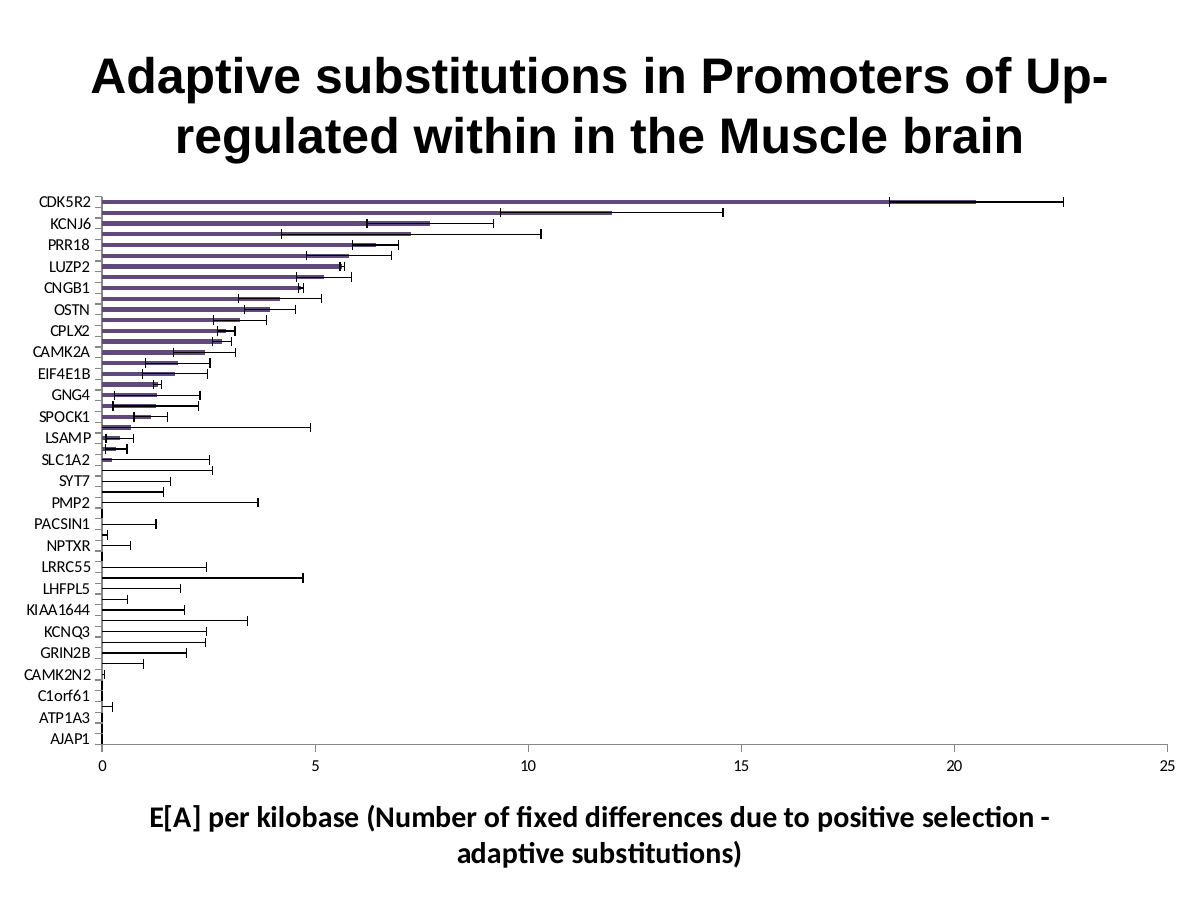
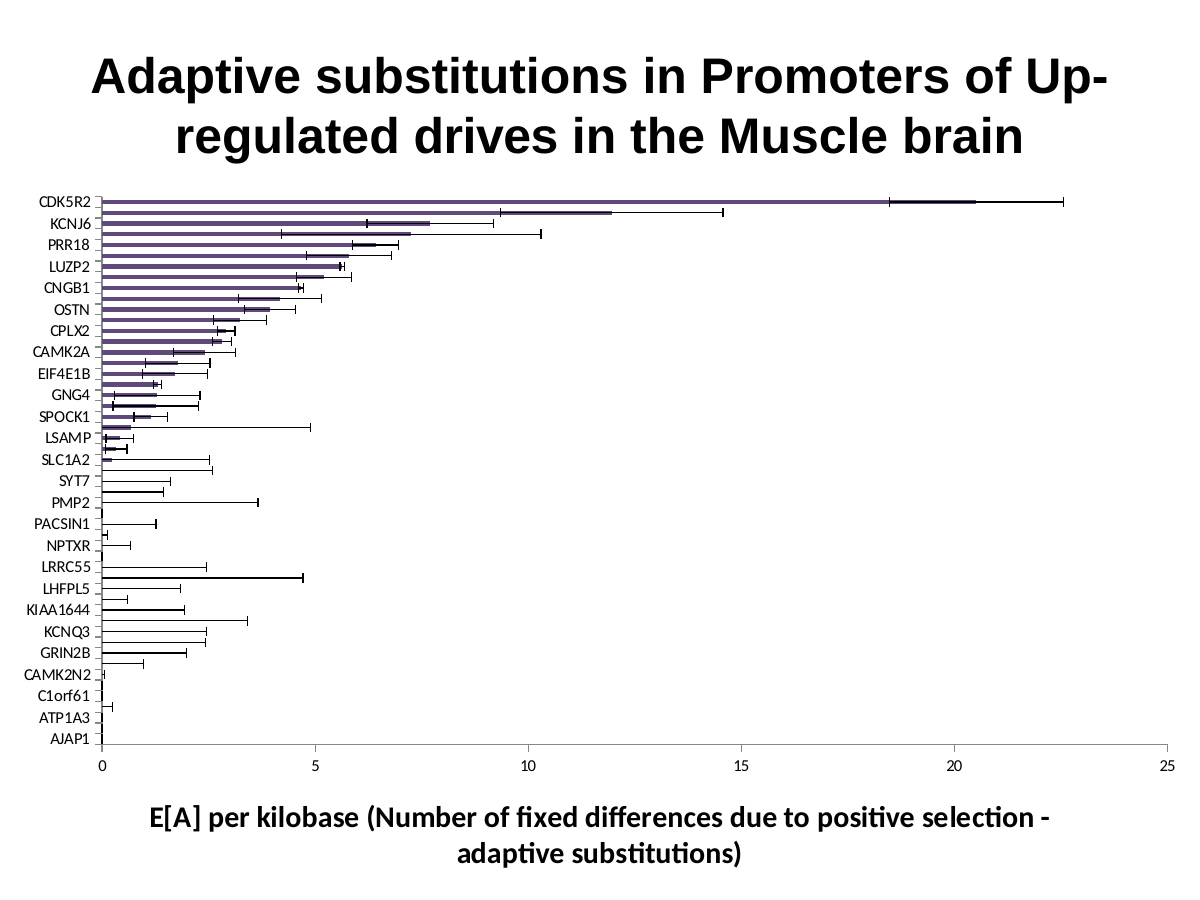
within: within -> drives (486, 137)
